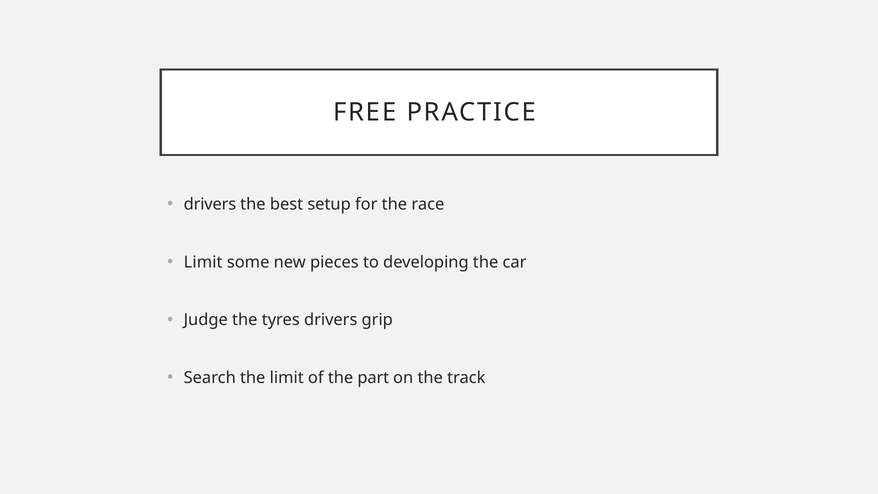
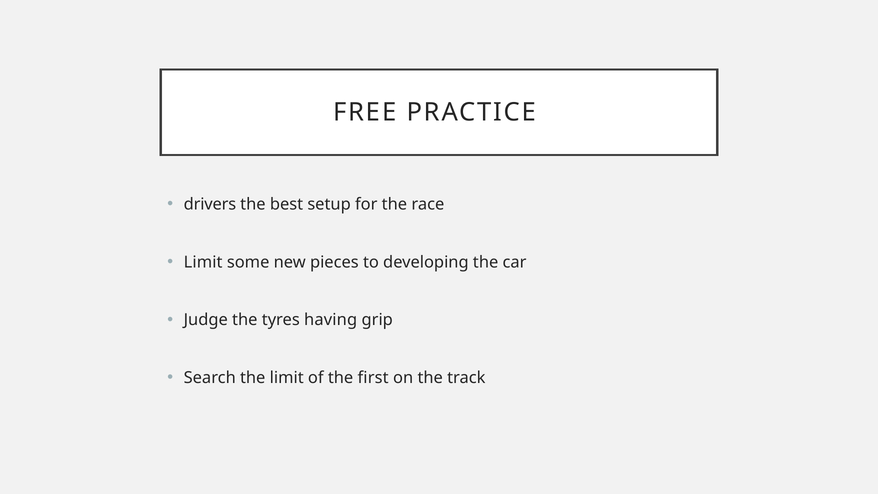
tyres drivers: drivers -> having (331, 320)
part: part -> first (373, 378)
